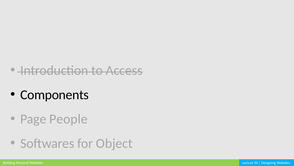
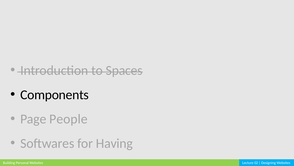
Access: Access -> Spaces (124, 70)
Object: Object -> Having (114, 143)
